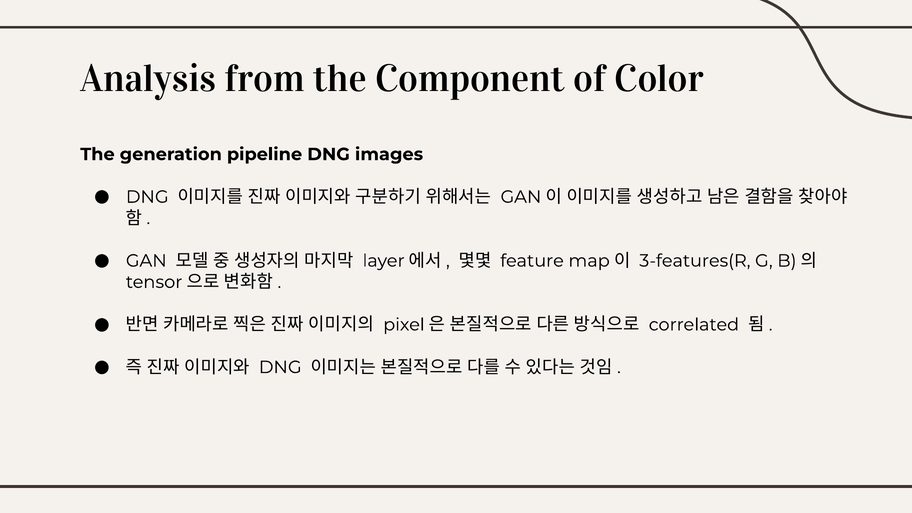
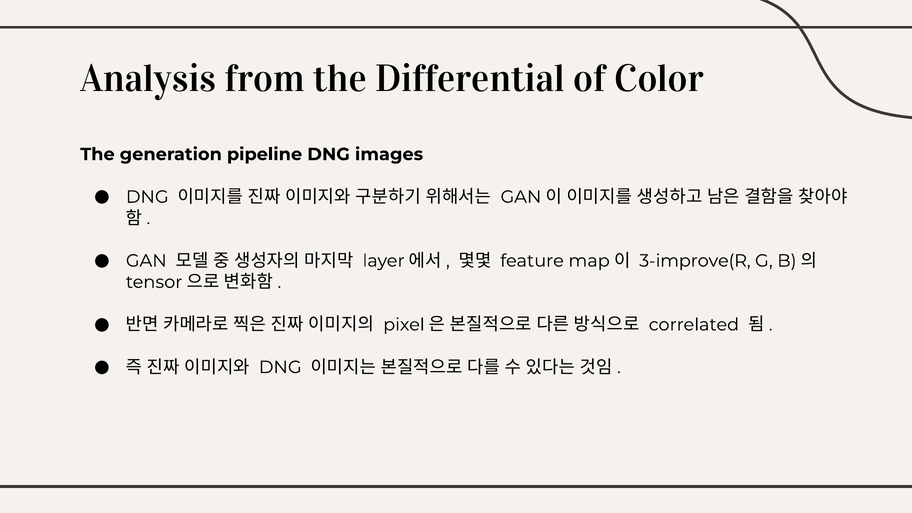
Component: Component -> Differential (470, 79)
3-features(R: 3-features(R -> 3-improve(R (695, 261)
